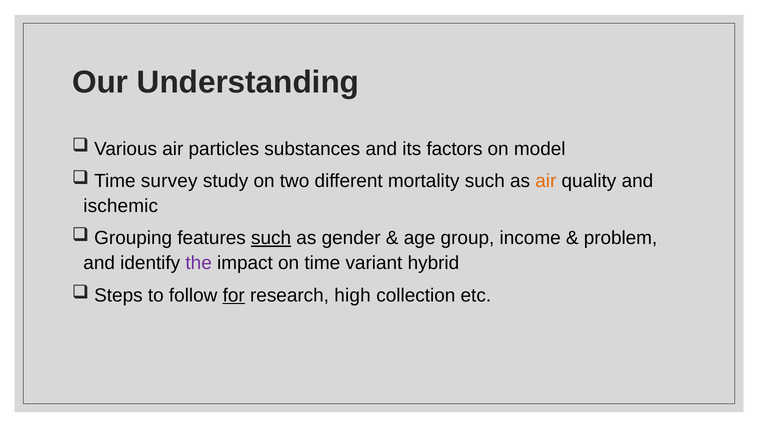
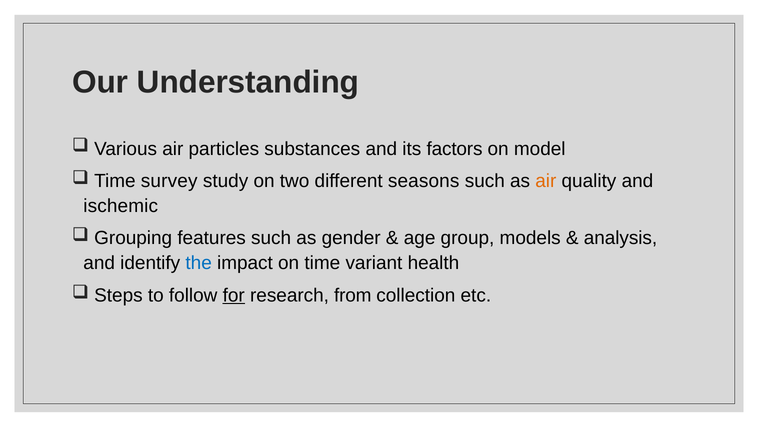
mortality: mortality -> seasons (424, 181)
such underline: present -> none (271, 238)
income: income -> models (530, 238)
problem: problem -> analysis (620, 238)
the colour: purple -> blue (199, 263)
hybrid: hybrid -> health (433, 263)
high: high -> from (353, 295)
